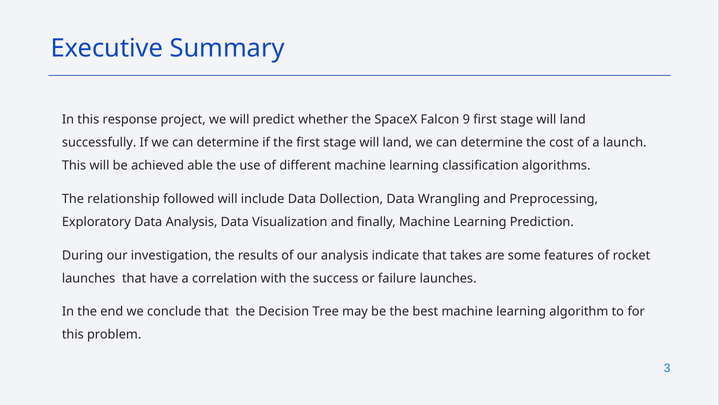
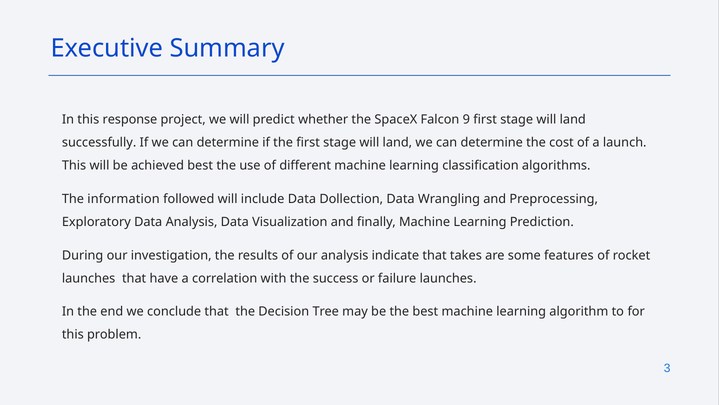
achieved able: able -> best (200, 165)
relationship: relationship -> information (124, 199)
